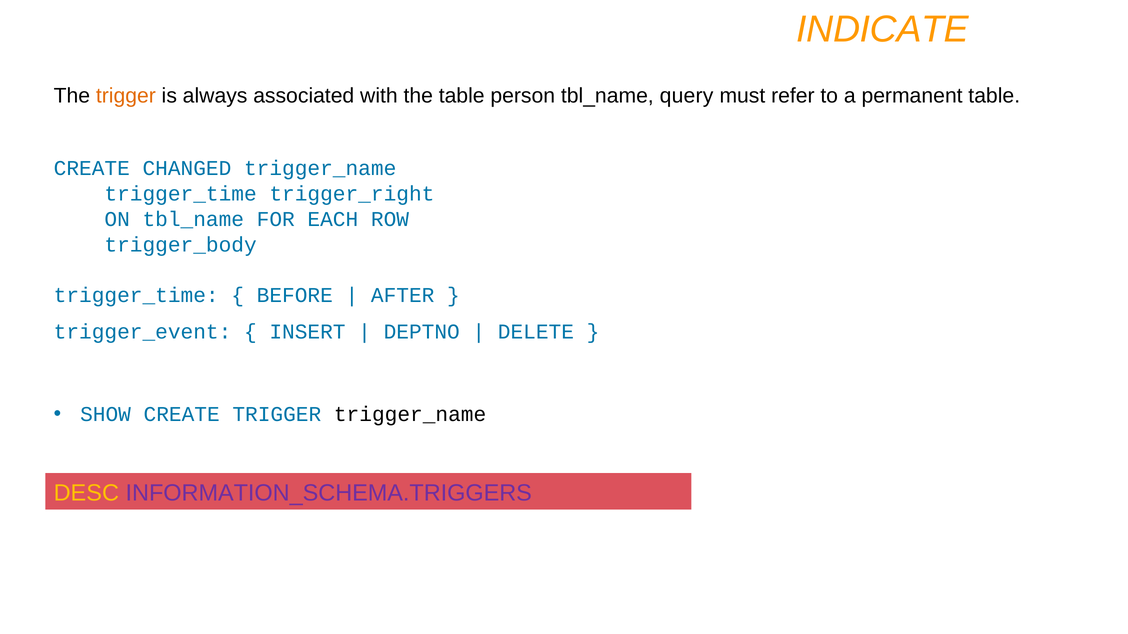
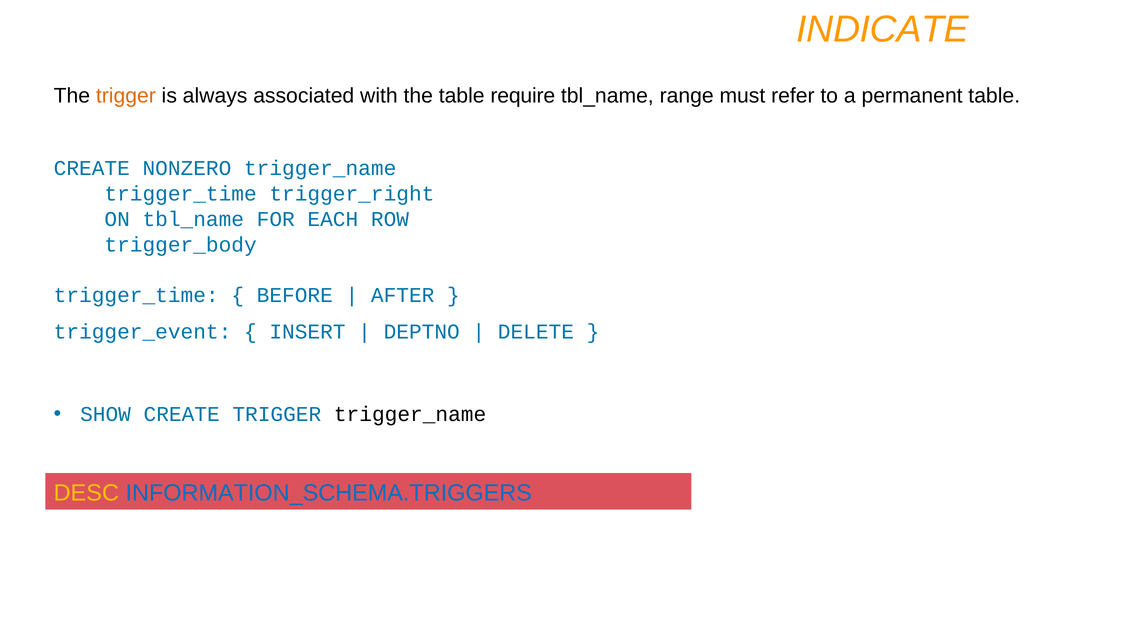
person: person -> require (523, 96)
query: query -> range (687, 96)
CHANGED: CHANGED -> NONZERO (187, 169)
INFORMATION_SCHEMA.TRIGGERS colour: purple -> blue (329, 493)
